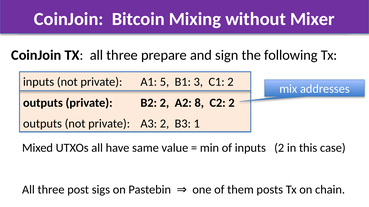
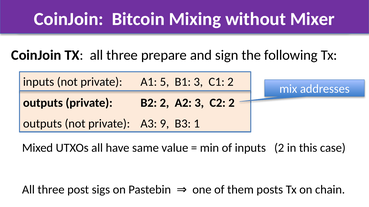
A2 8: 8 -> 3 (199, 103)
A3 2: 2 -> 9 (164, 124)
